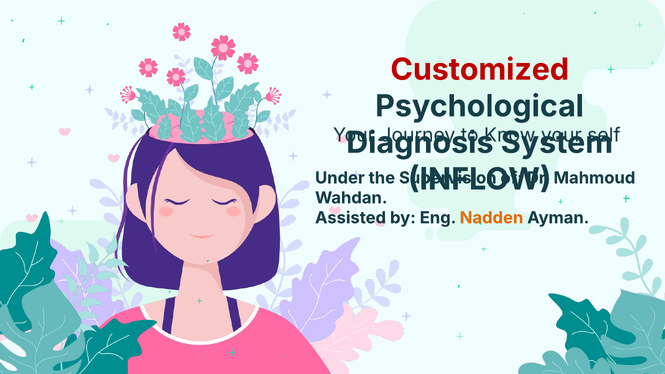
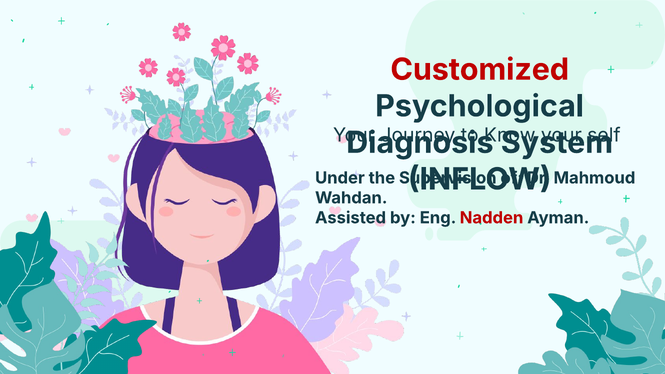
Nadden colour: orange -> red (492, 218)
